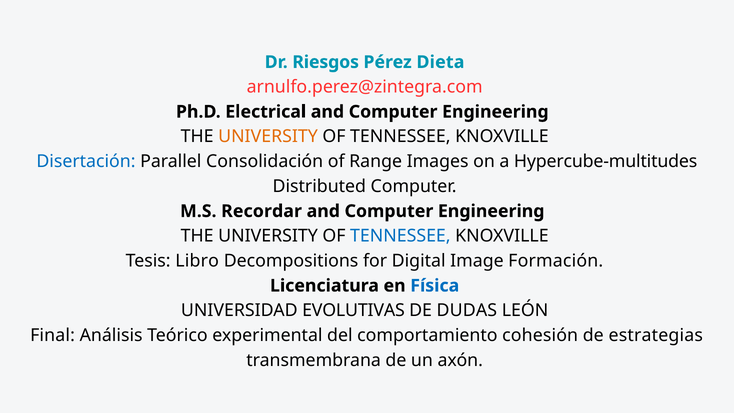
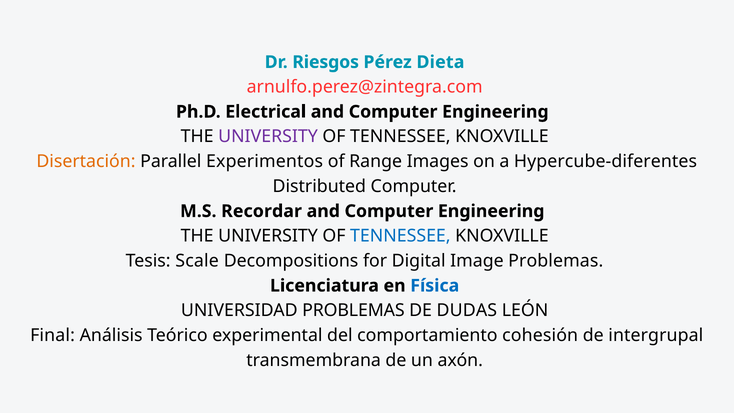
UNIVERSITY colour: orange -> purple (268, 137)
Disertación colour: blue -> orange (86, 161)
Consolidación: Consolidación -> Experimentos (265, 161)
Hypercube-multitudes: Hypercube-multitudes -> Hypercube-diferentes (605, 161)
Libro: Libro -> Scale (197, 261)
Image Formación: Formación -> Problemas (556, 261)
UNIVERSIDAD EVOLUTIVAS: EVOLUTIVAS -> PROBLEMAS (353, 310)
estrategias: estrategias -> intergrupal (656, 335)
